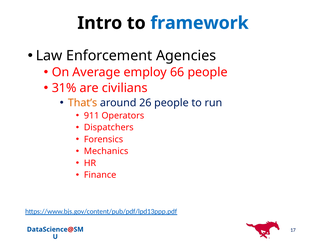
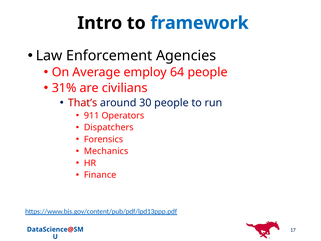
66: 66 -> 64 (177, 72)
That’s colour: orange -> red (83, 103)
26: 26 -> 30 (145, 103)
